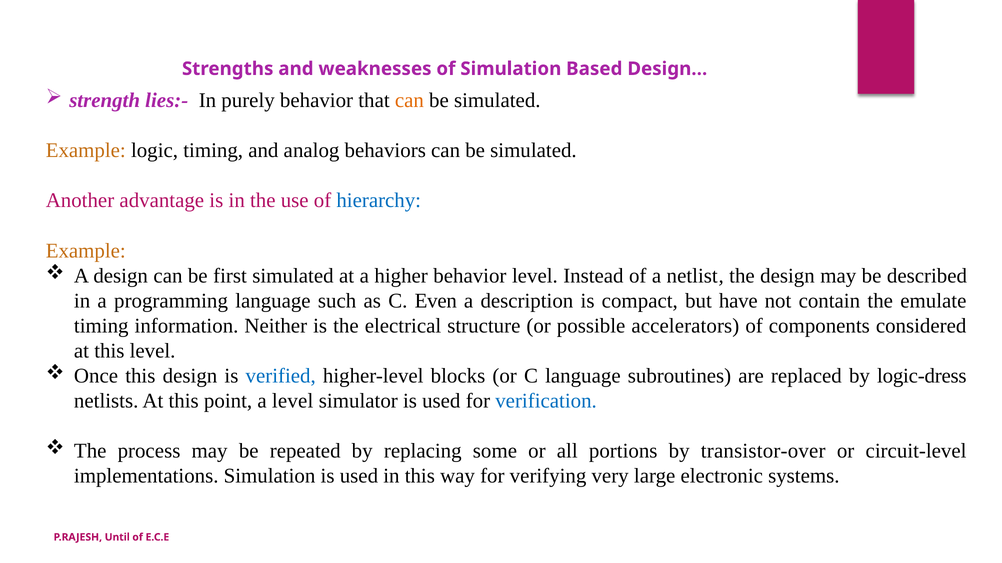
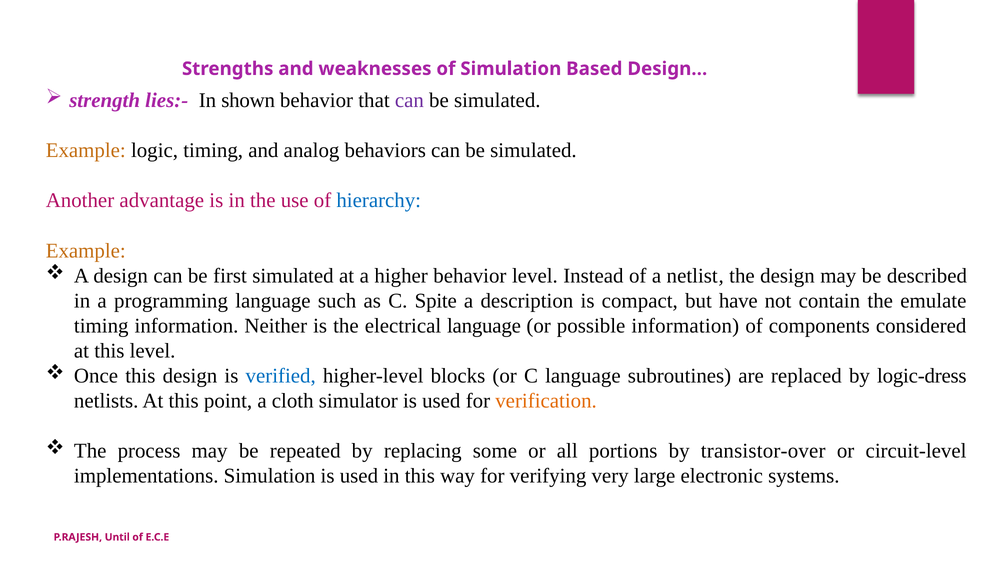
purely: purely -> shown (248, 101)
can colour: orange -> purple (409, 101)
Even: Even -> Spite (436, 301)
electrical structure: structure -> language (484, 326)
possible accelerators: accelerators -> information (685, 326)
a level: level -> cloth (293, 401)
verification colour: blue -> orange (546, 401)
